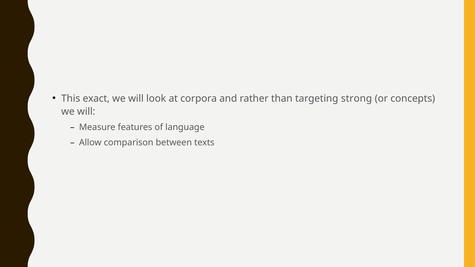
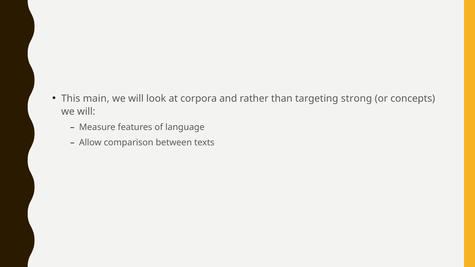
exact: exact -> main (96, 99)
